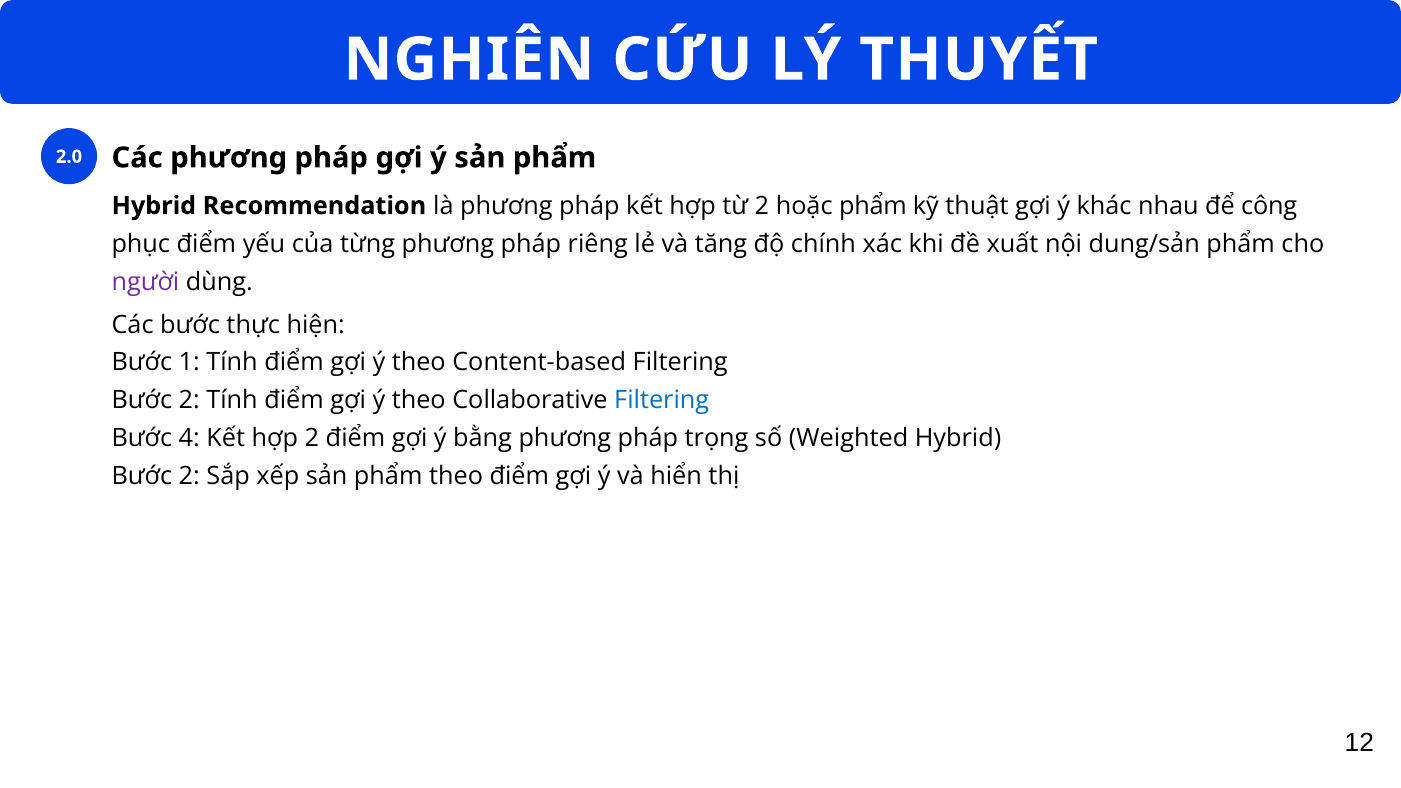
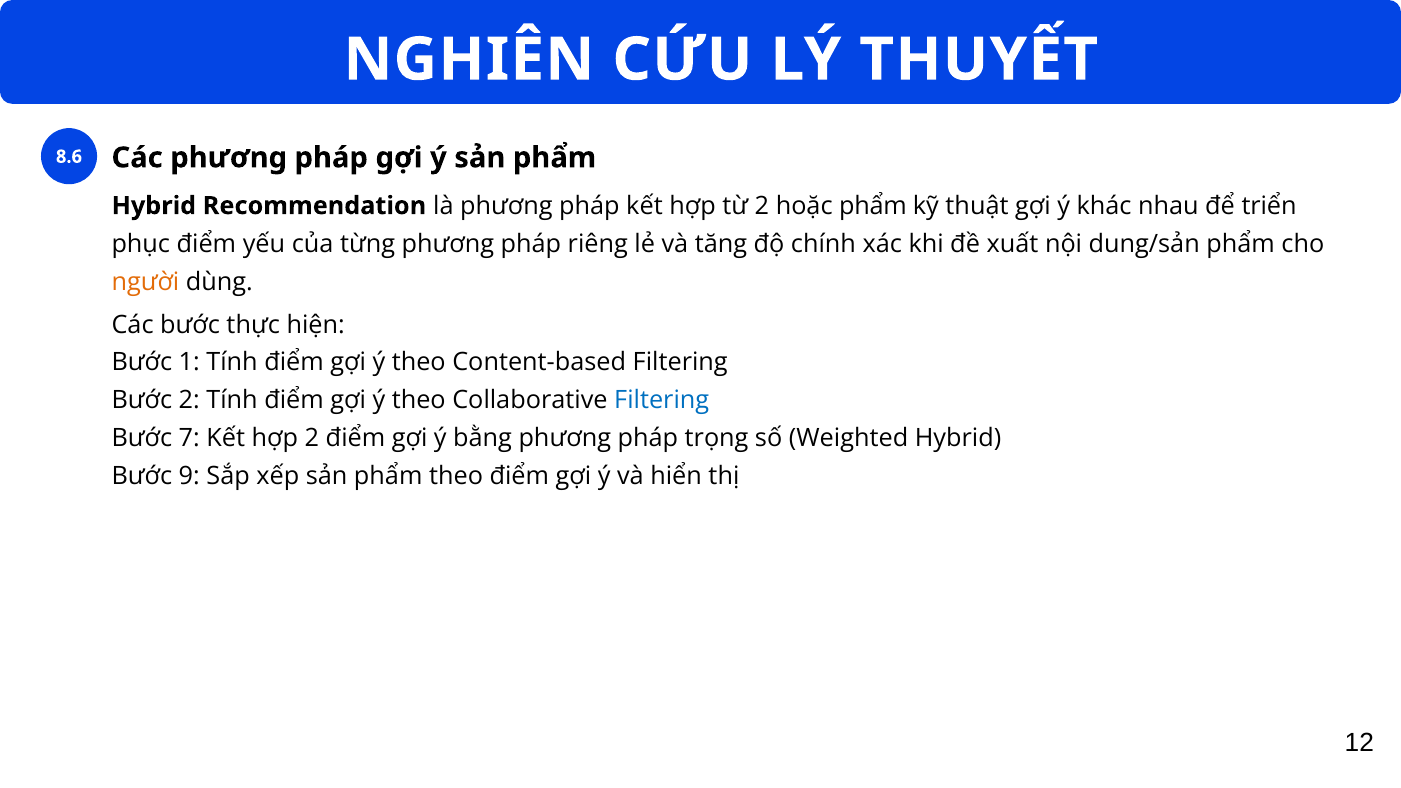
2.0: 2.0 -> 8.6 (69, 157)
công: công -> triển (1269, 206)
người colour: purple -> orange (145, 282)
4: 4 -> 7 (189, 439)
2: 2 -> 9 (189, 476)
